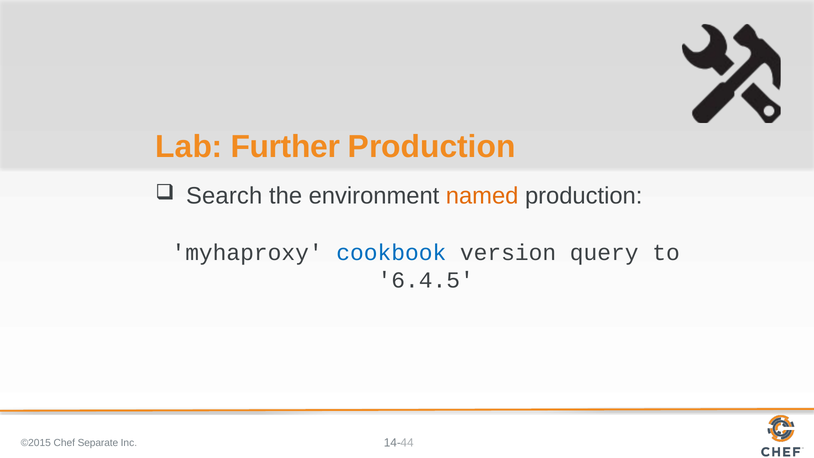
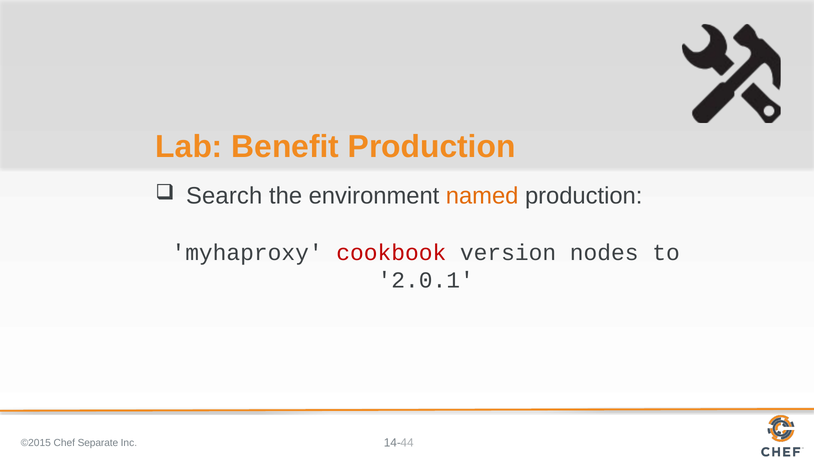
Further: Further -> Benefit (285, 147)
cookbook colour: blue -> red (391, 253)
query: query -> nodes (604, 253)
6.4.5: 6.4.5 -> 2.0.1 (426, 280)
